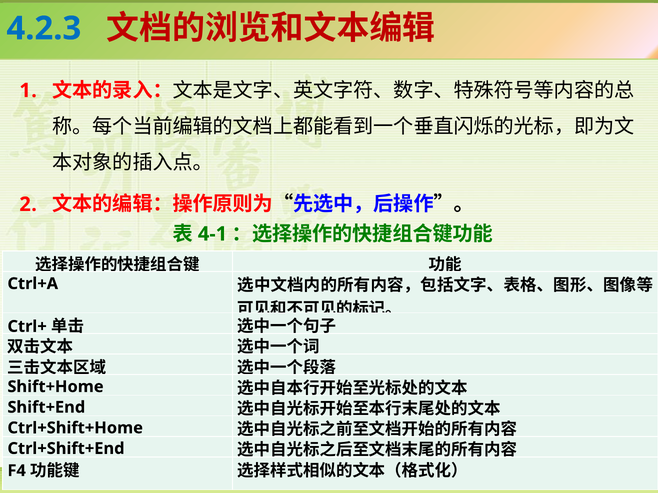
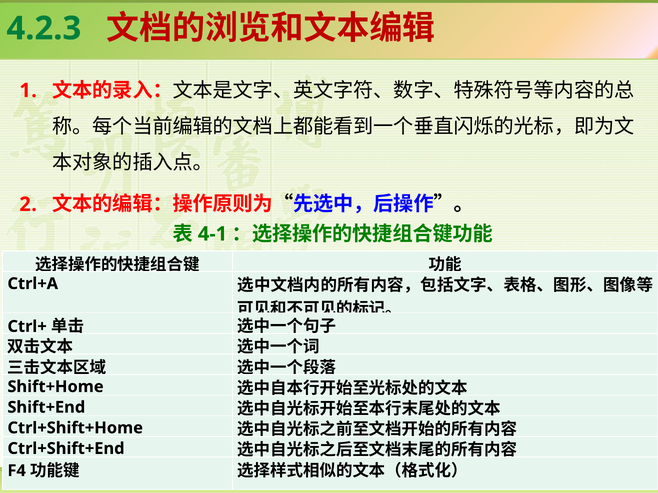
4.2.3 colour: blue -> green (44, 28)
